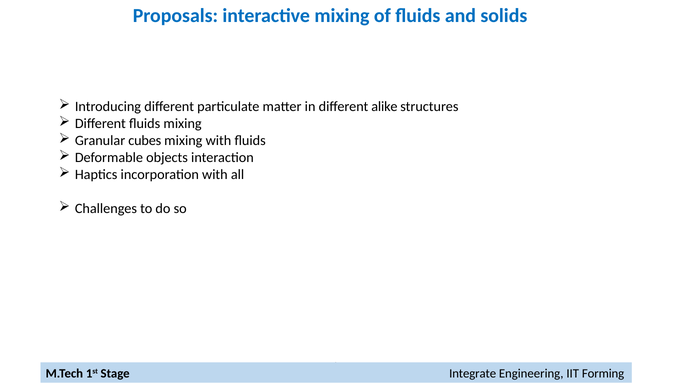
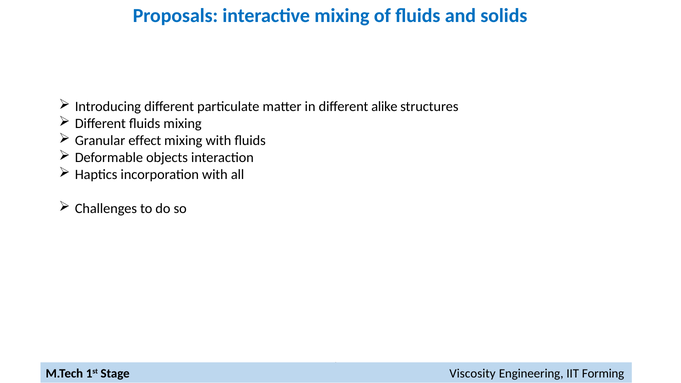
cubes: cubes -> effect (145, 141)
Integrate: Integrate -> Viscosity (473, 373)
